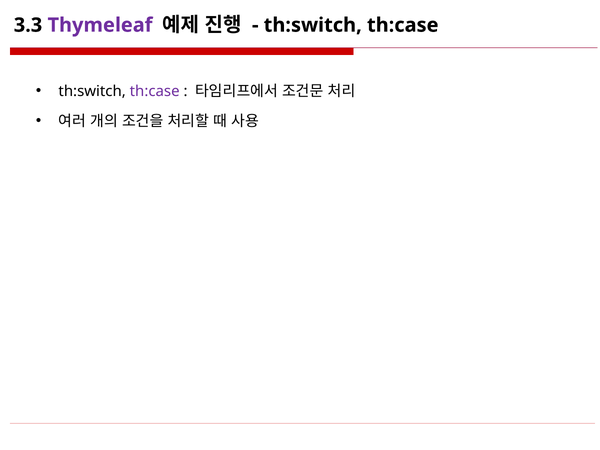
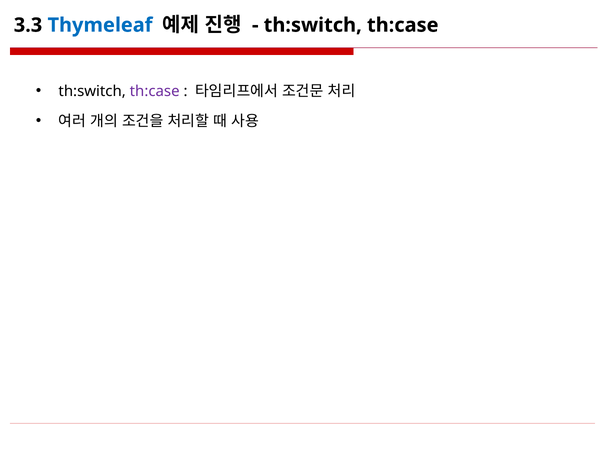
Thymeleaf colour: purple -> blue (100, 25)
